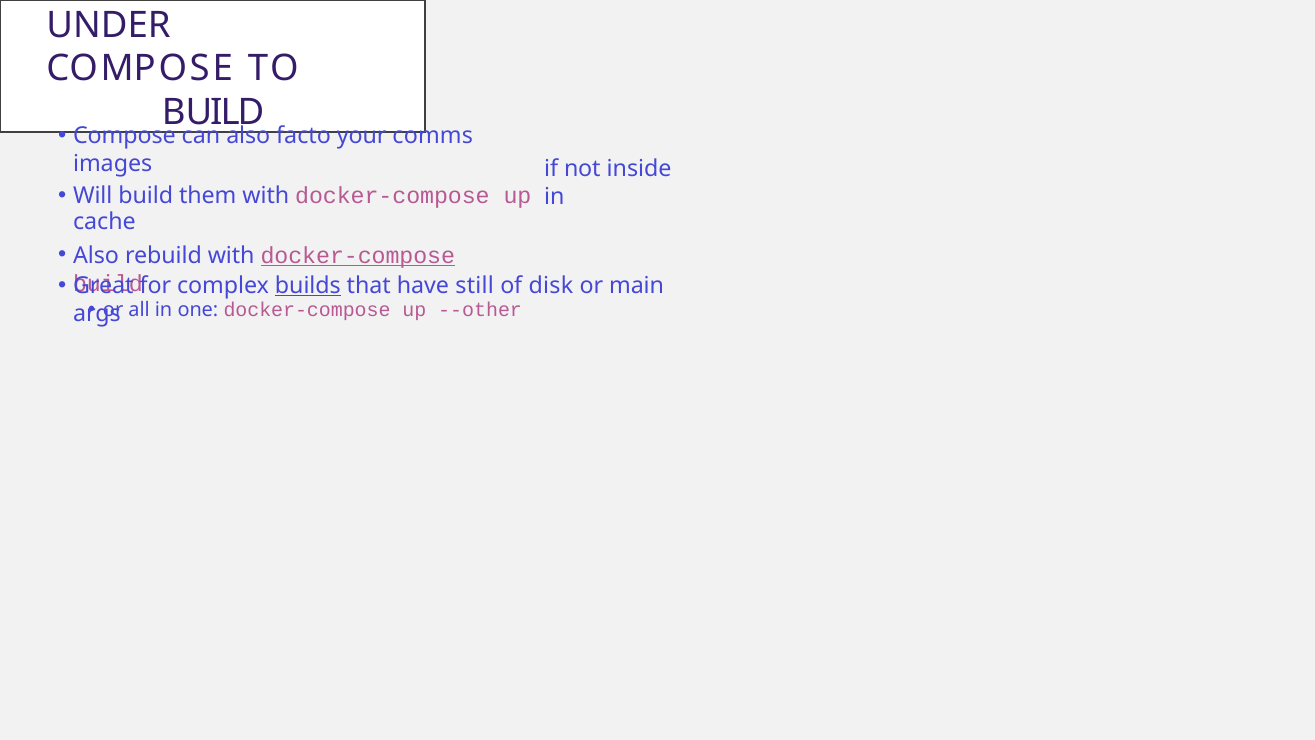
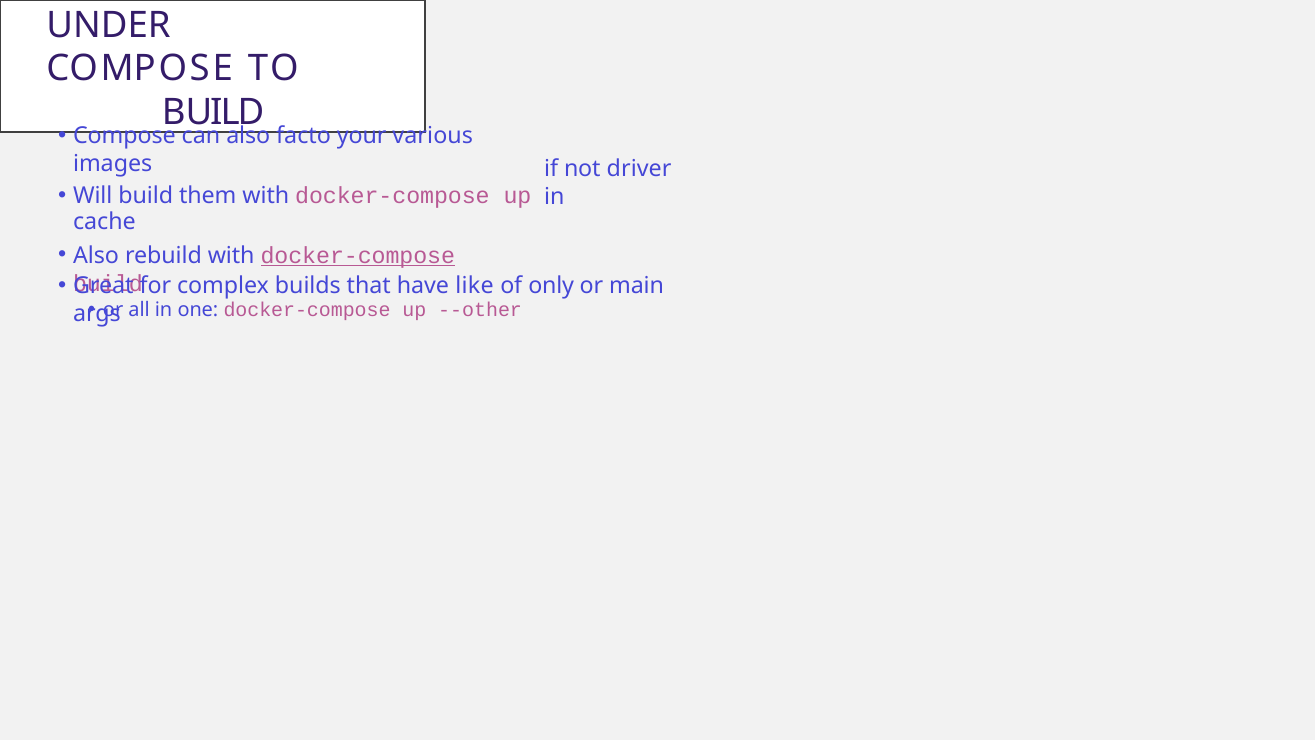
comms: comms -> various (433, 136)
inside: inside -> driver (639, 169)
builds underline: present -> none (308, 286)
still: still -> like (475, 286)
disk: disk -> only (551, 286)
